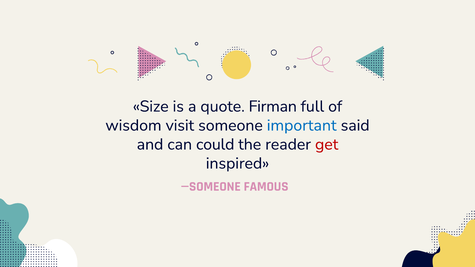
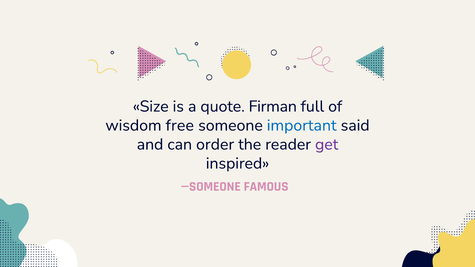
visit: visit -> free (180, 125)
could: could -> order (215, 144)
get colour: red -> purple (327, 144)
